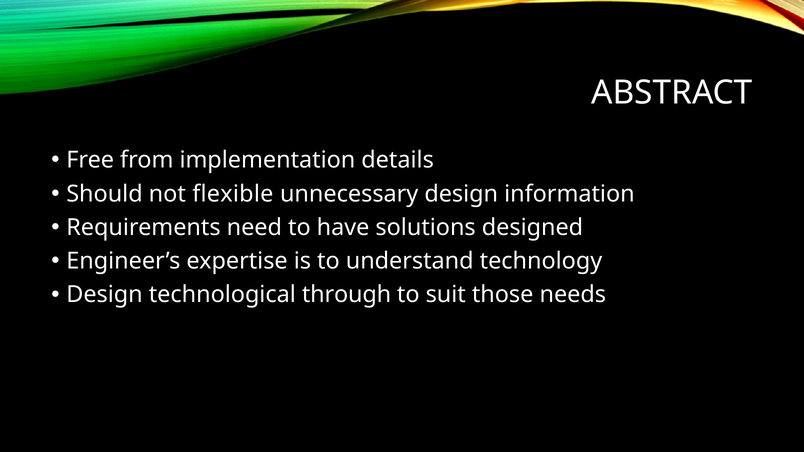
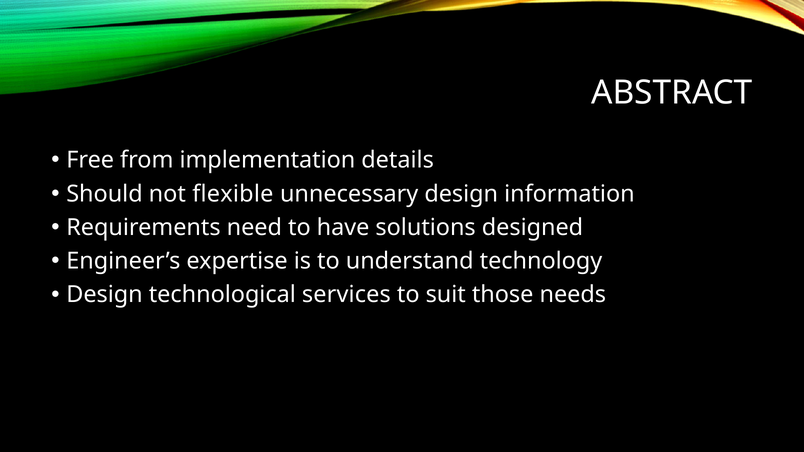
through: through -> services (346, 295)
